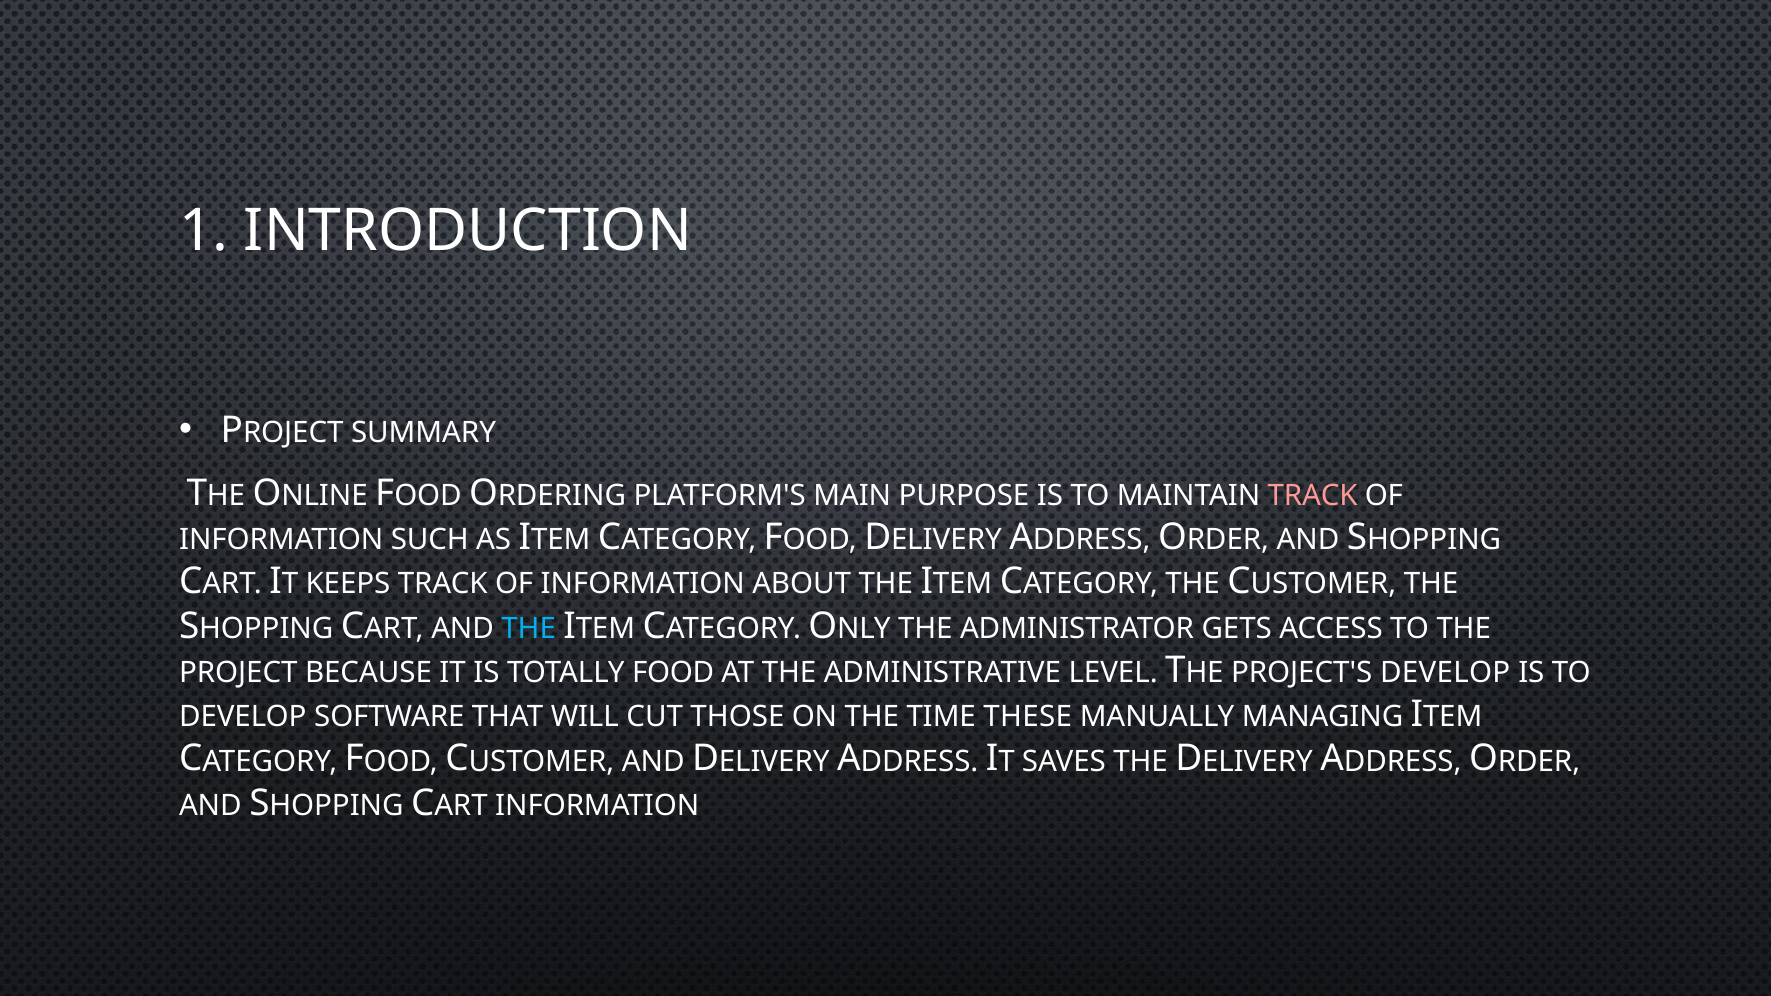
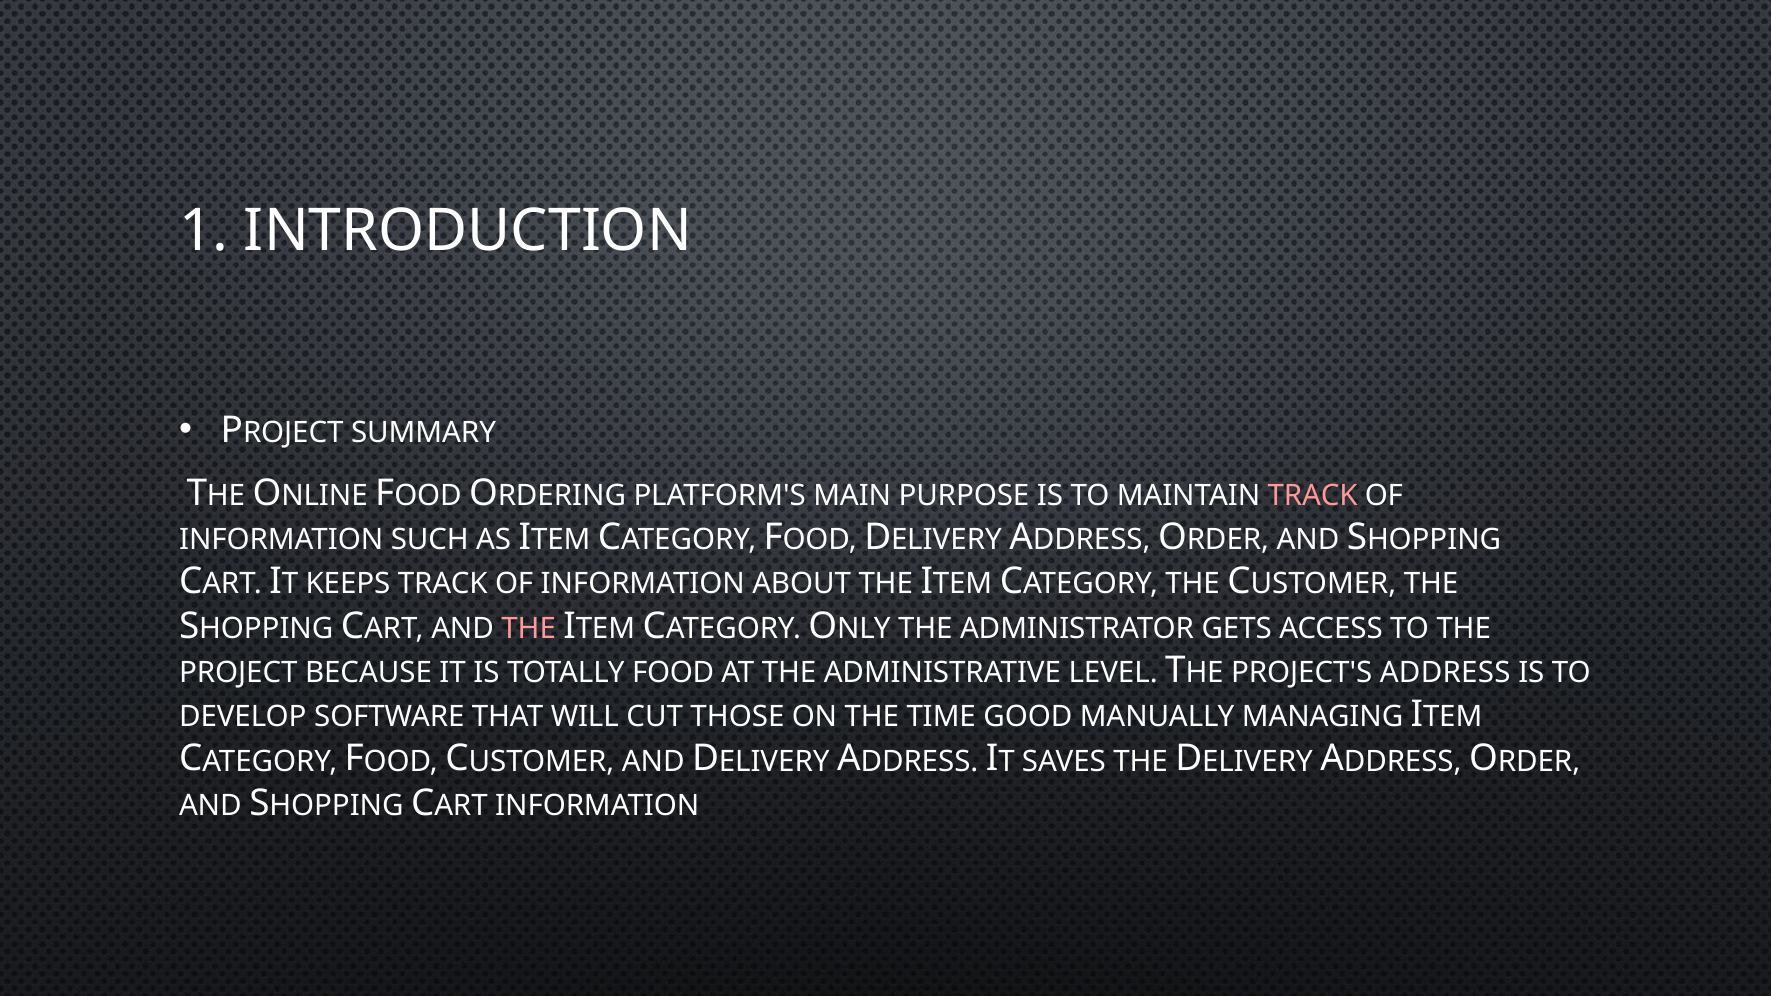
THE colour: light blue -> pink (529, 629)
PROJECT'S DEVELOP: DEVELOP -> ADDRESS (1445, 673)
THESE: THESE -> GOOD (1028, 717)
